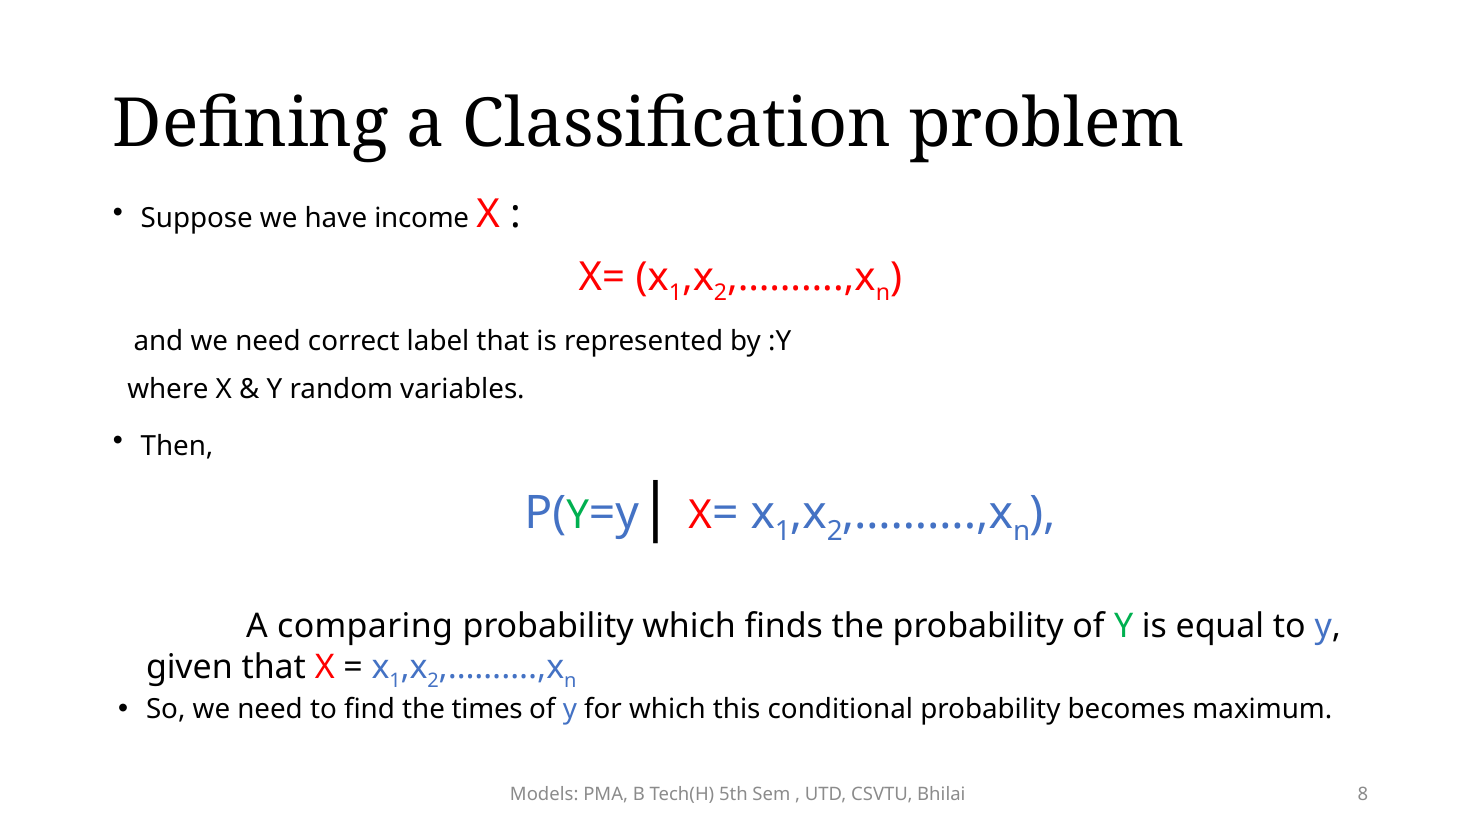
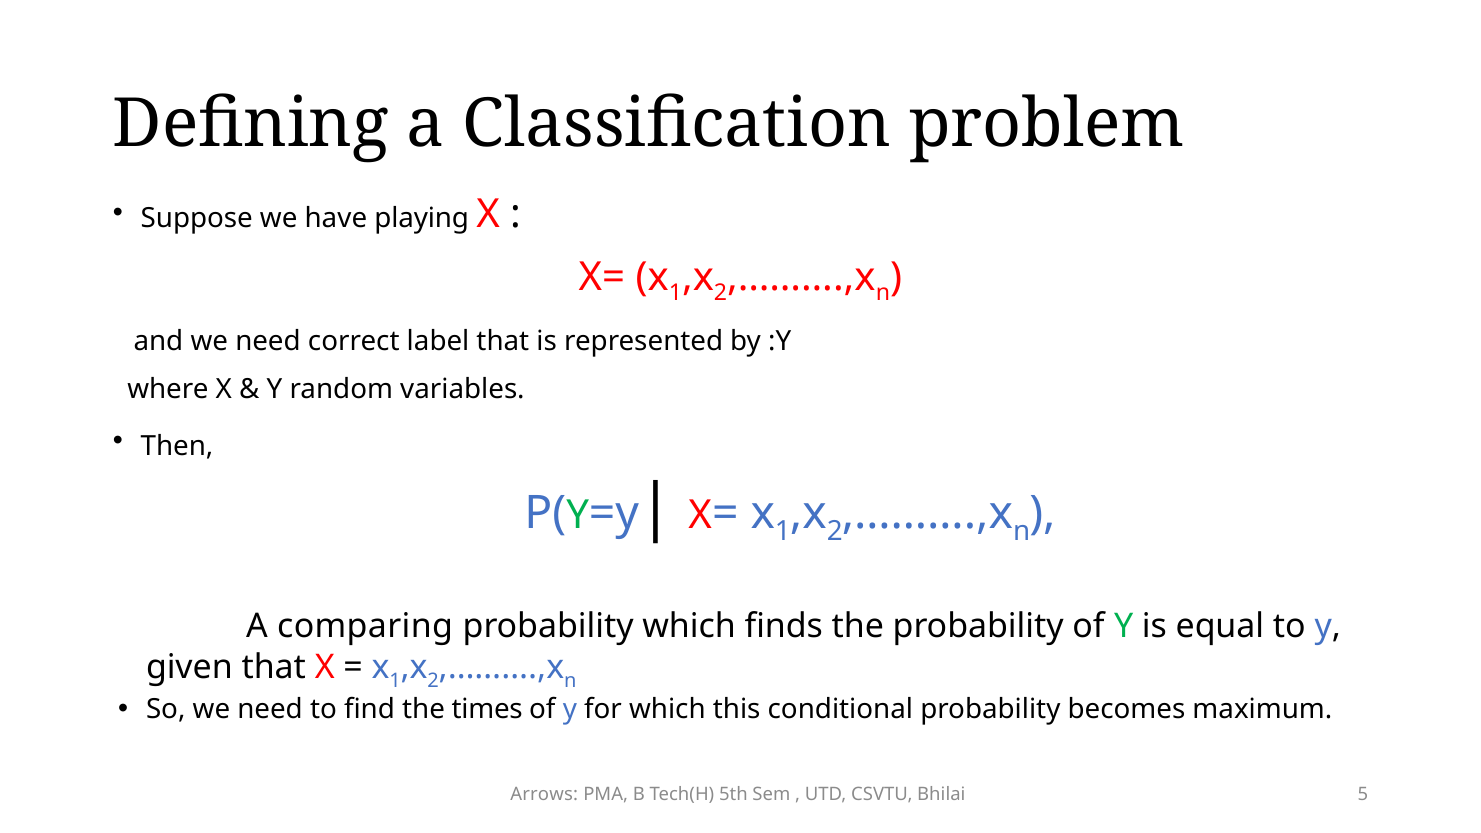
income: income -> playing (422, 218)
Models: Models -> Arrows (544, 794)
8: 8 -> 5 (1363, 794)
